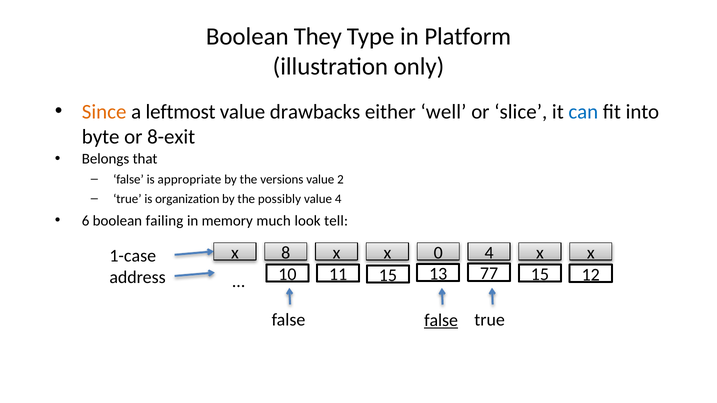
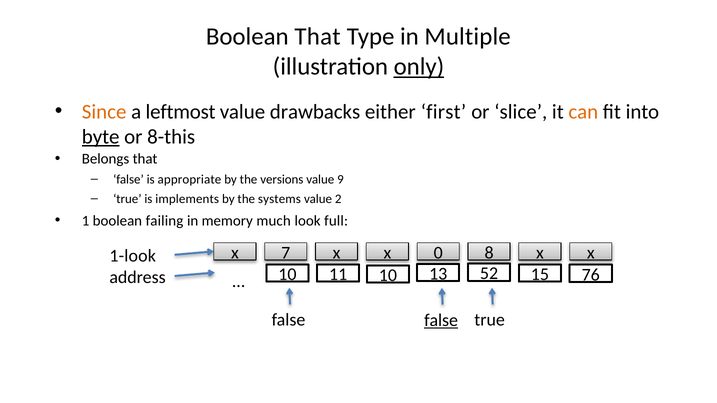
Boolean They: They -> That (318, 37)
Platform: Platform -> Multiple (468, 37)
only underline: none -> present (419, 66)
well: well -> first (443, 112)
can colour: blue -> orange (583, 112)
byte underline: none -> present (101, 137)
8-exit: 8-exit -> 8-this (171, 137)
2: 2 -> 9 (340, 180)
organization: organization -> implements (187, 199)
possibly: possibly -> systems (279, 199)
value 4: 4 -> 2 (338, 199)
6: 6 -> 1 (86, 221)
tell: tell -> full (336, 221)
8: 8 -> 7 (286, 253)
0 4: 4 -> 8 (489, 253)
1-case: 1-case -> 1-look (133, 256)
11 15: 15 -> 10 (388, 275)
77: 77 -> 52 (489, 274)
12: 12 -> 76 (591, 275)
